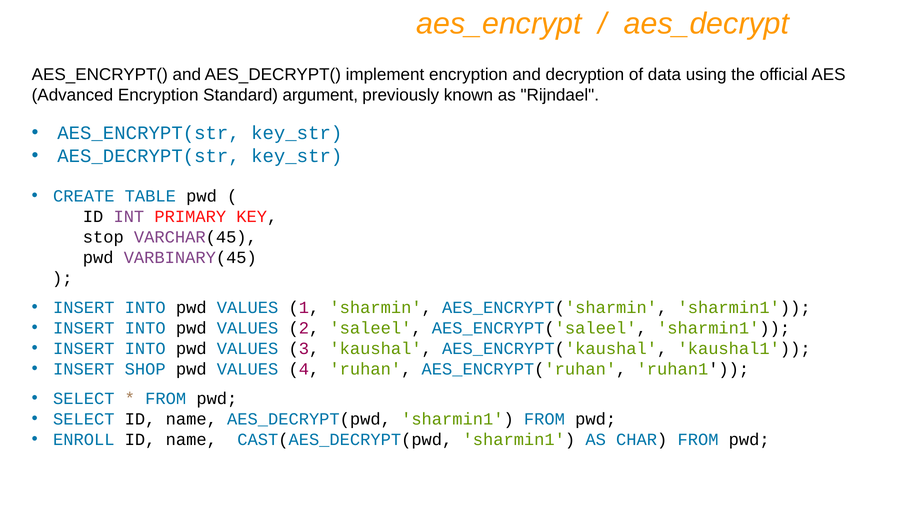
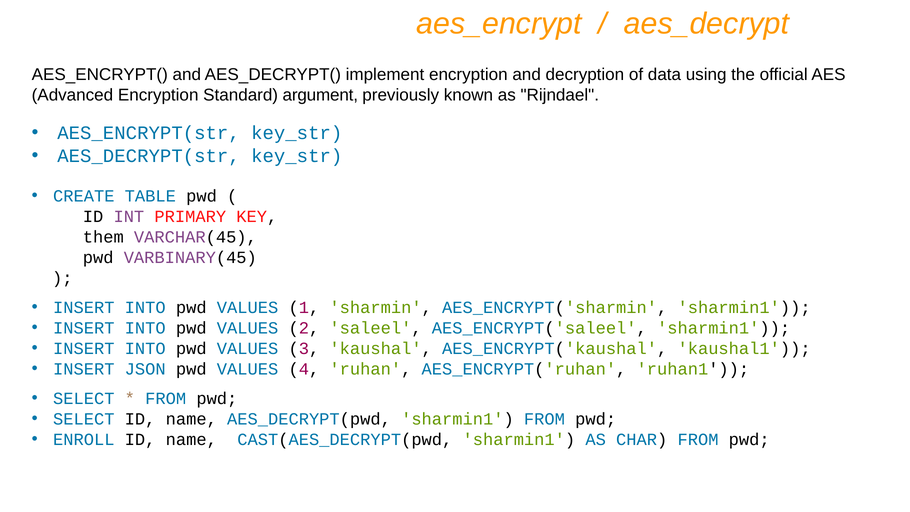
stop: stop -> them (103, 237)
SHOP: SHOP -> JSON (145, 369)
